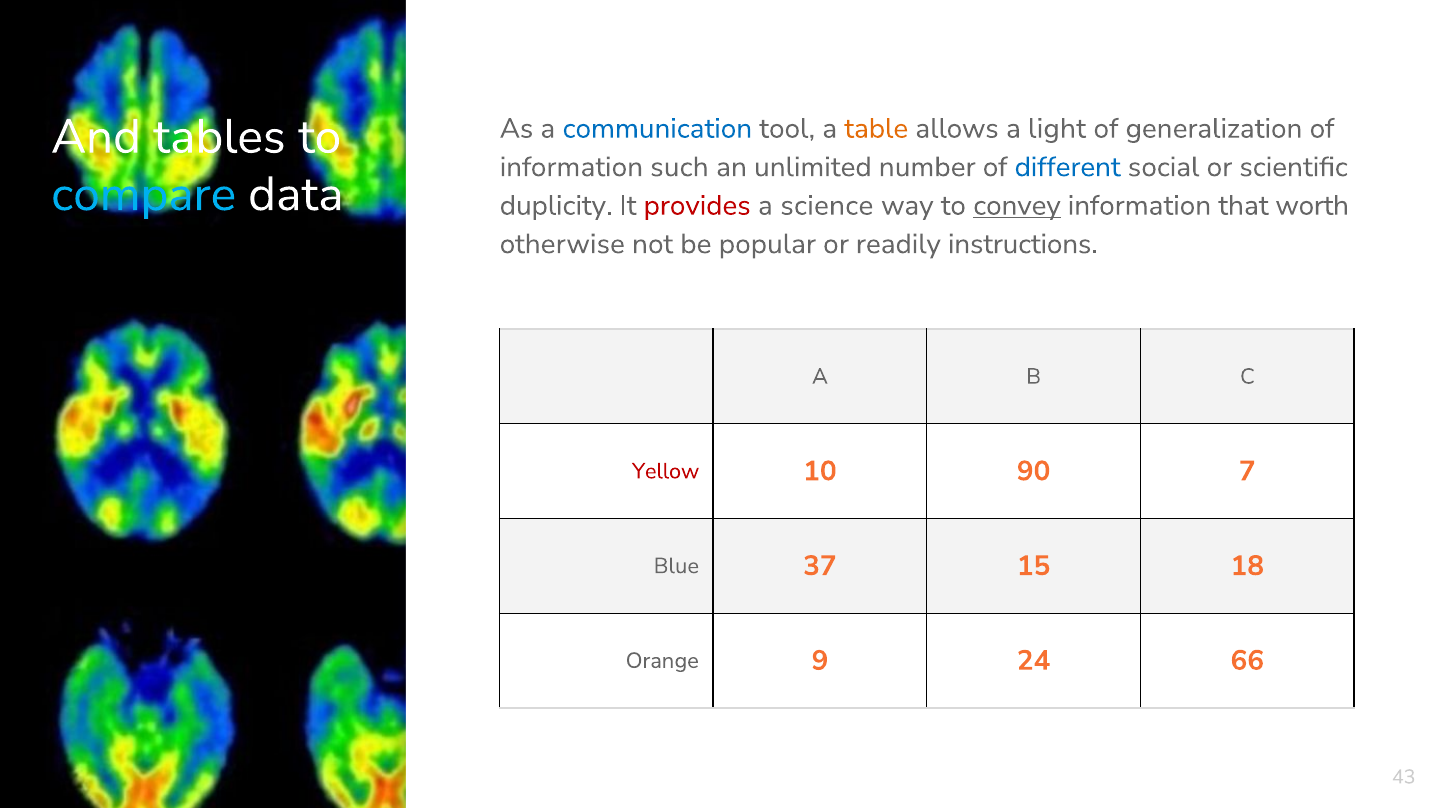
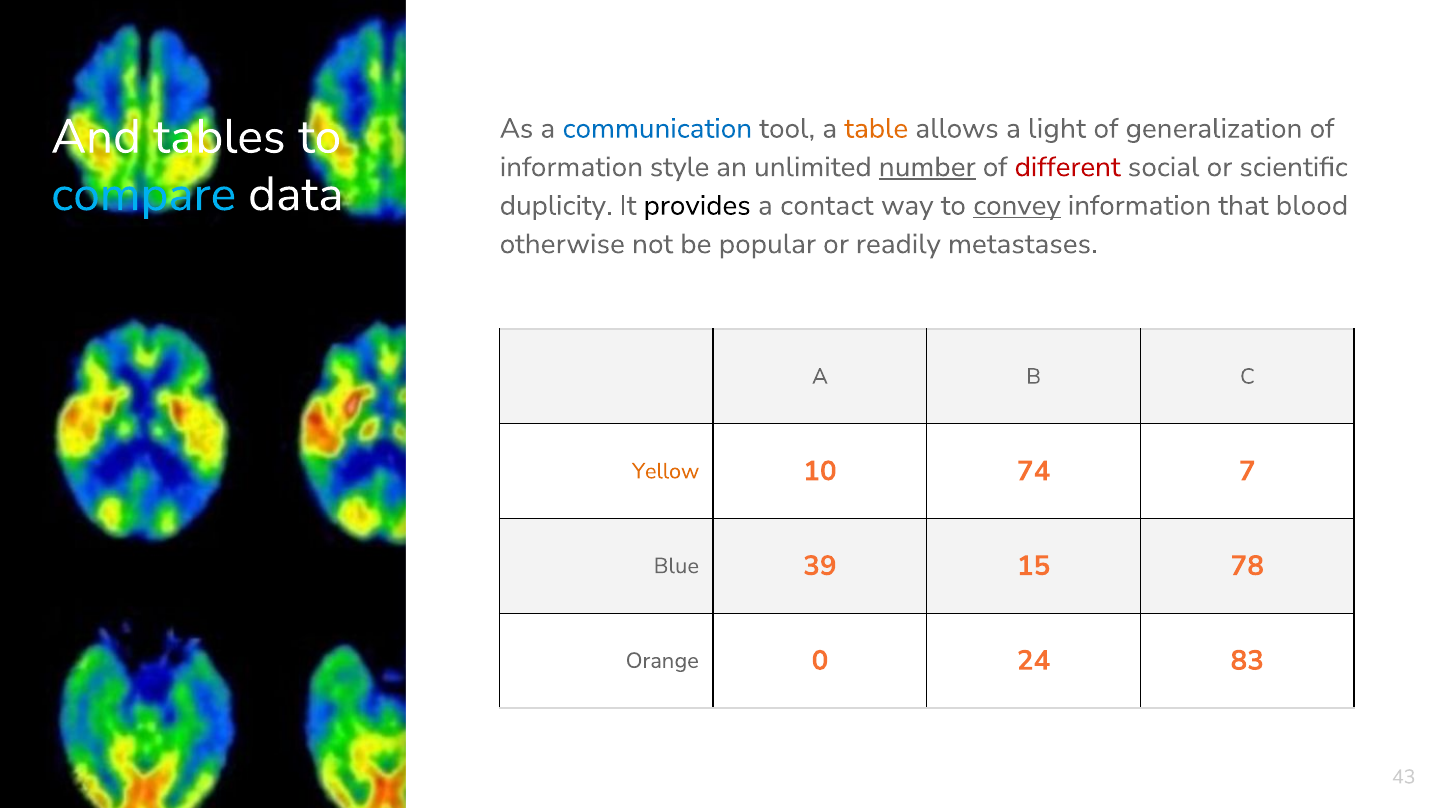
such: such -> style (680, 167)
number underline: none -> present (927, 167)
different colour: blue -> red (1068, 167)
provides colour: red -> black (697, 205)
science: science -> contact (827, 205)
worth: worth -> blood (1312, 205)
instructions: instructions -> metastases (1023, 244)
Yellow colour: red -> orange (666, 471)
90: 90 -> 74 (1034, 471)
37: 37 -> 39 (820, 566)
18: 18 -> 78 (1247, 566)
9: 9 -> 0 (820, 660)
66: 66 -> 83 (1247, 660)
